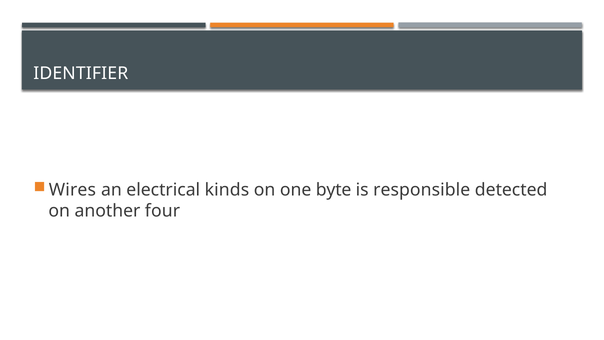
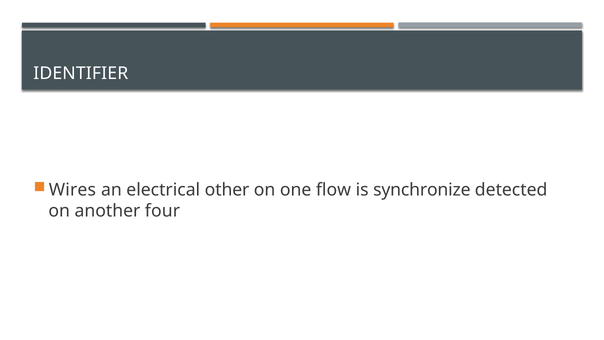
kinds: kinds -> other (227, 190)
byte: byte -> flow (333, 190)
responsible: responsible -> synchronize (422, 190)
